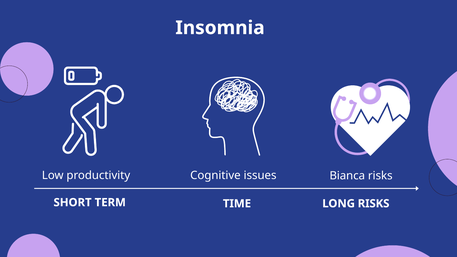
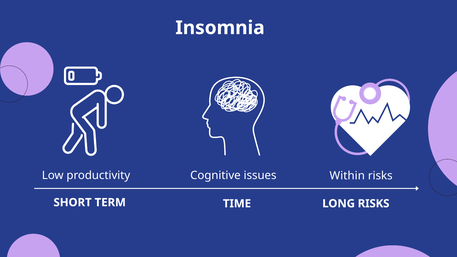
Bianca: Bianca -> Within (347, 176)
